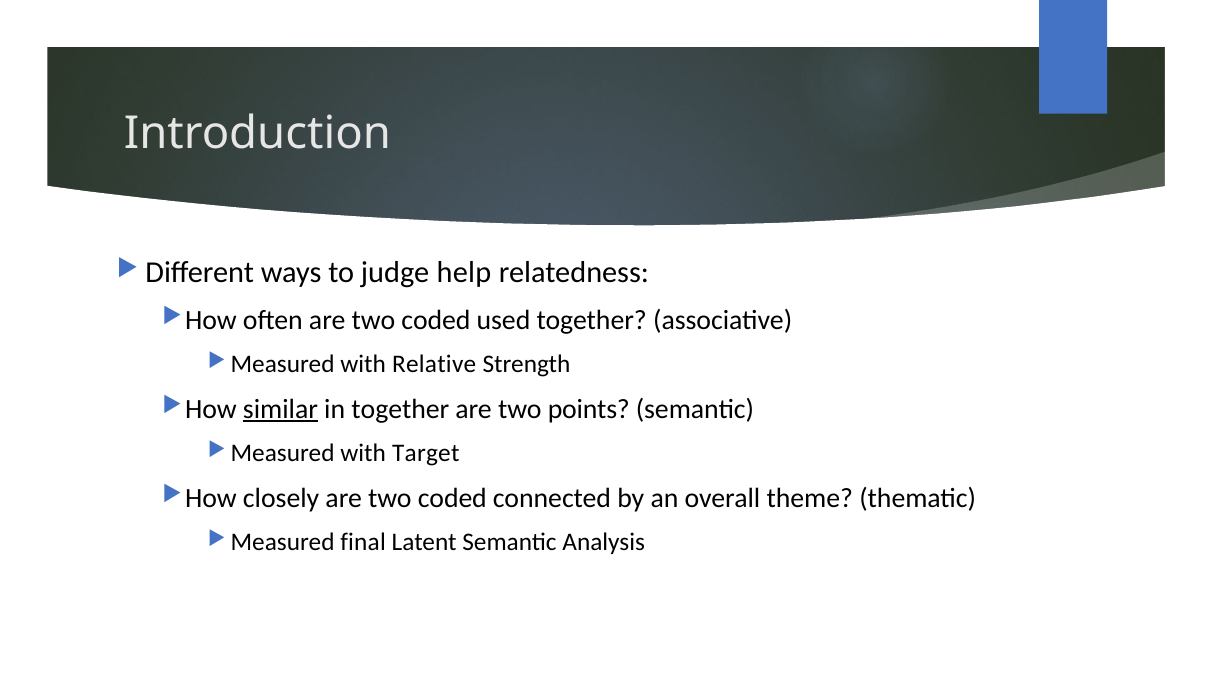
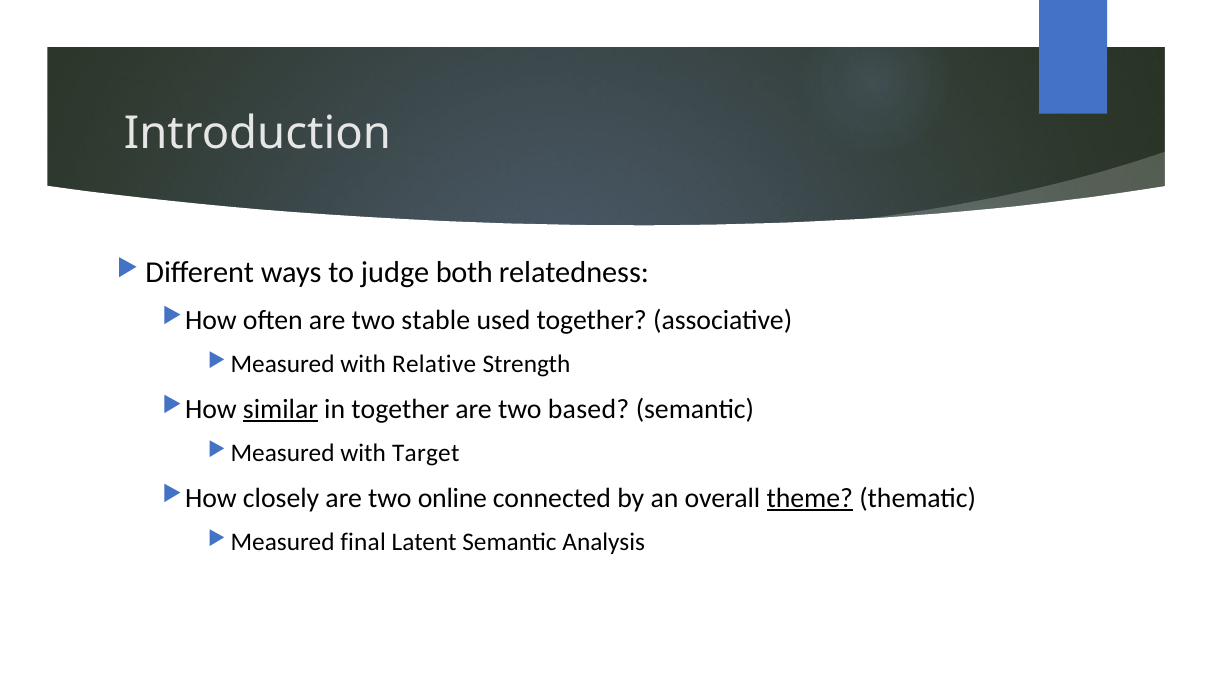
help: help -> both (464, 273)
often are two coded: coded -> stable (436, 320)
points: points -> based (589, 409)
closely are two coded: coded -> online (452, 498)
theme underline: none -> present (810, 498)
